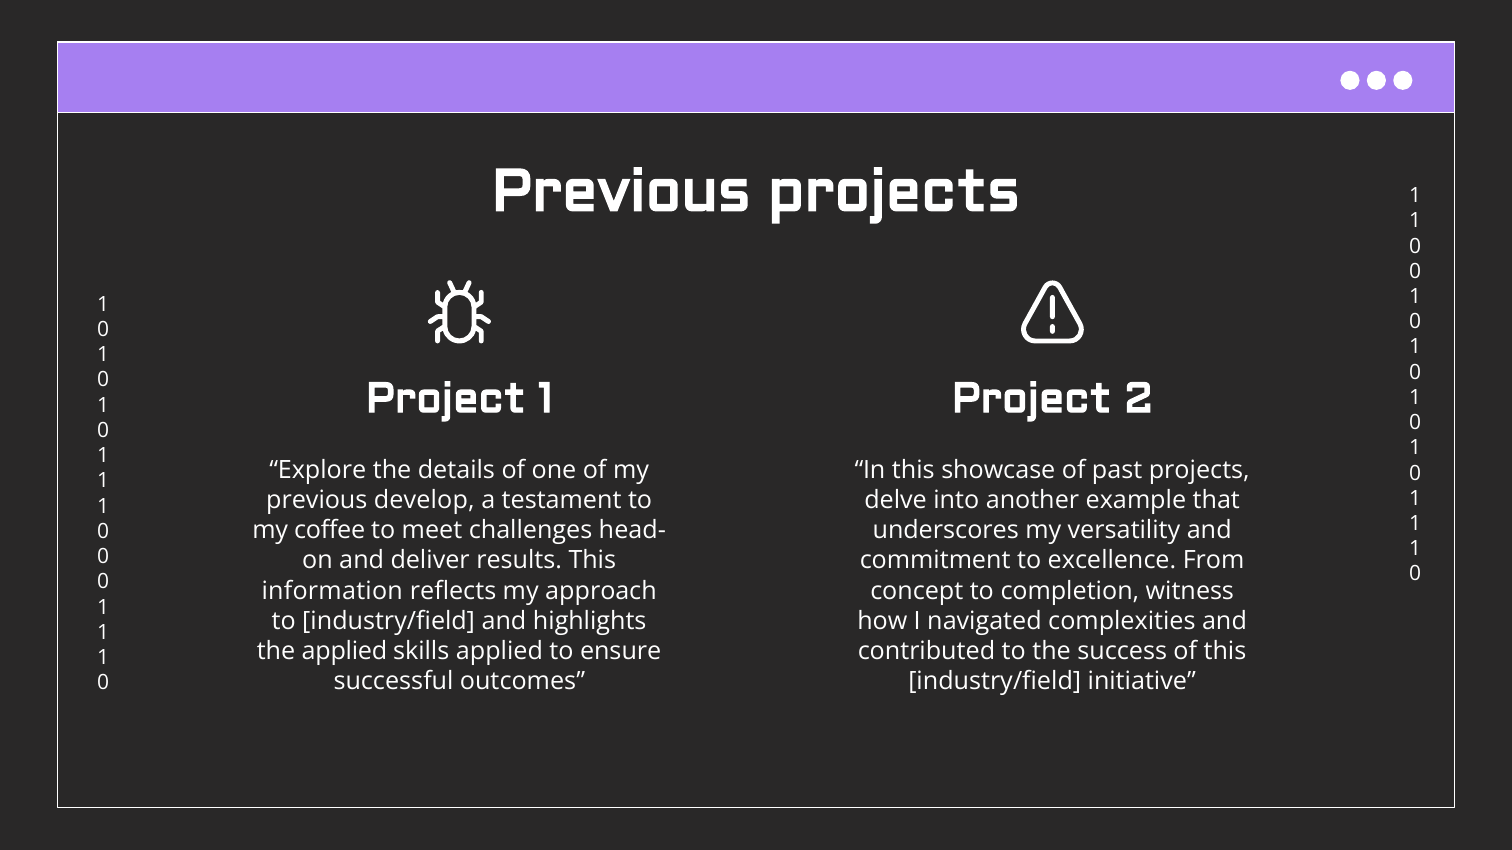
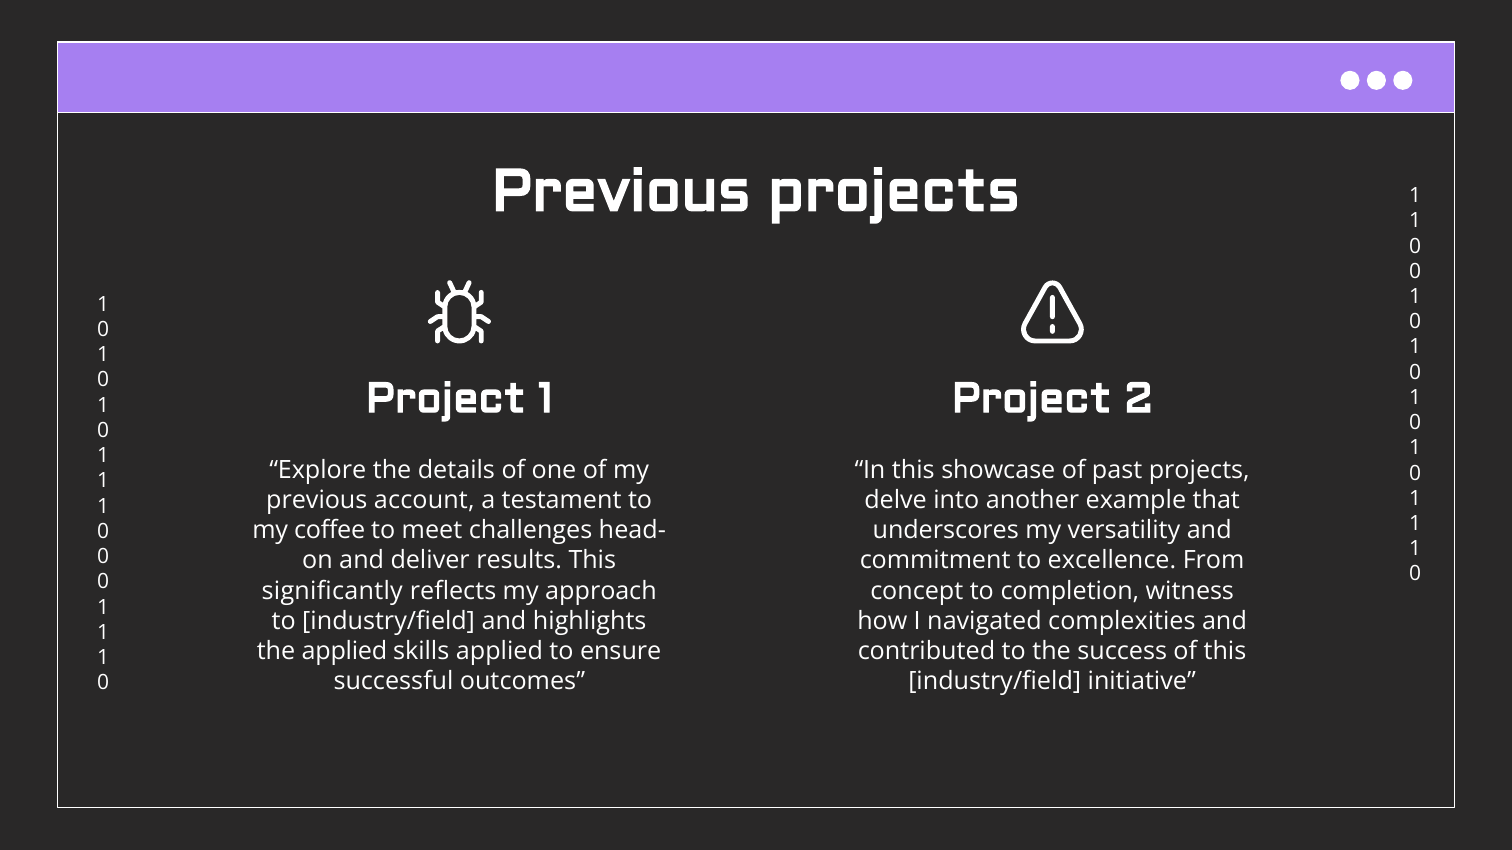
develop: develop -> account (424, 500)
information: information -> significantly (332, 591)
